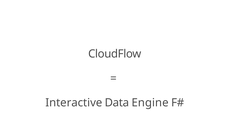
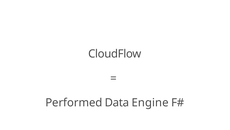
Interactive: Interactive -> Performed (74, 102)
